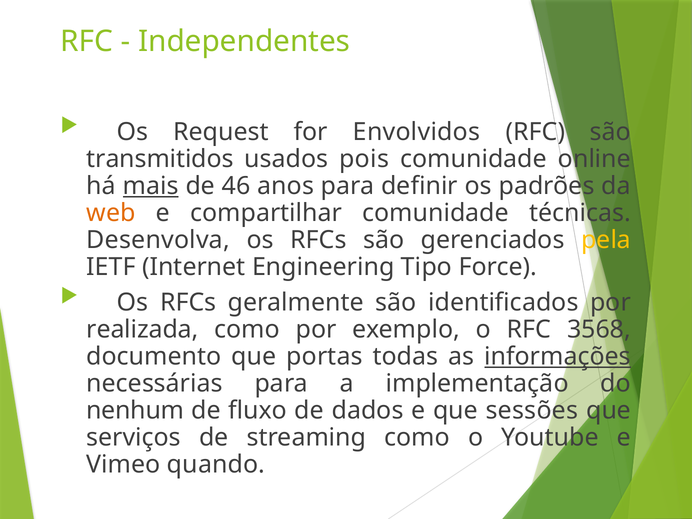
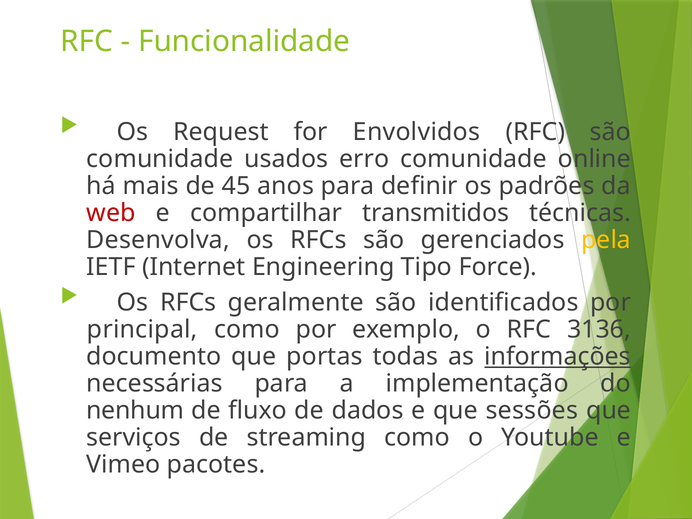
Independentes: Independentes -> Funcionalidade (244, 42)
transmitidos: transmitidos -> comunidade (160, 159)
pois: pois -> erro (364, 159)
mais underline: present -> none (151, 186)
46: 46 -> 45 (236, 186)
web colour: orange -> red (111, 213)
compartilhar comunidade: comunidade -> transmitidos (436, 213)
realizada: realizada -> principal (142, 330)
3568: 3568 -> 3136 (599, 330)
quando: quando -> pacotes (216, 464)
